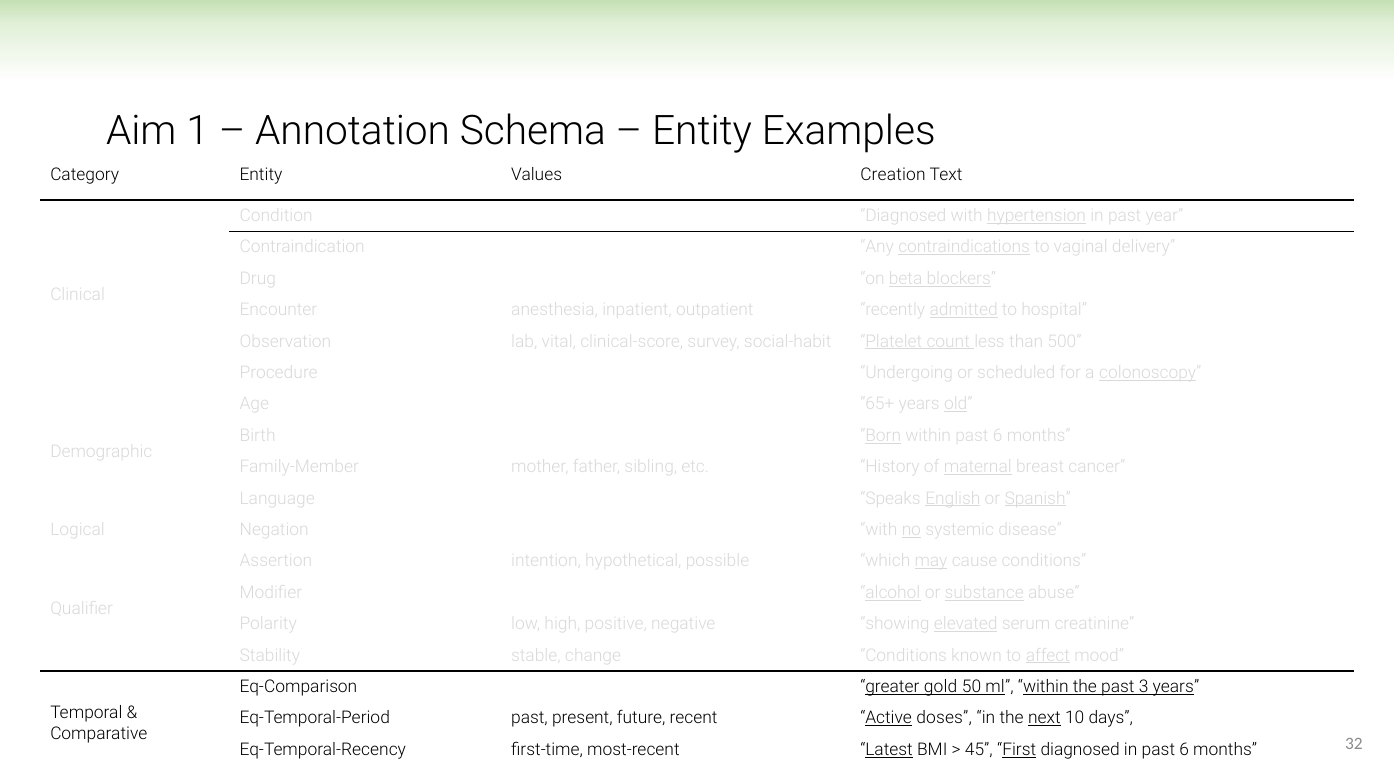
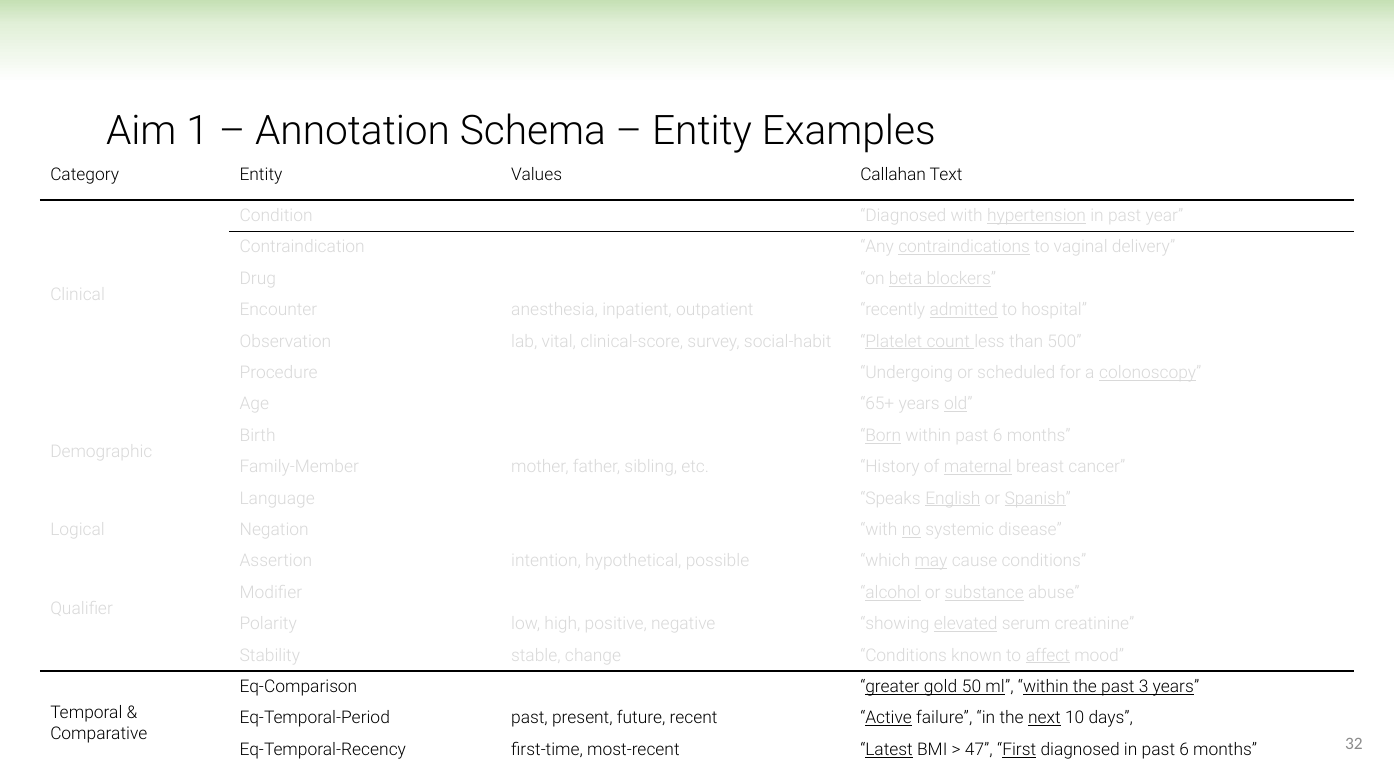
Creation: Creation -> Callahan (893, 174)
doses: doses -> failure (944, 718)
45: 45 -> 47 (979, 750)
